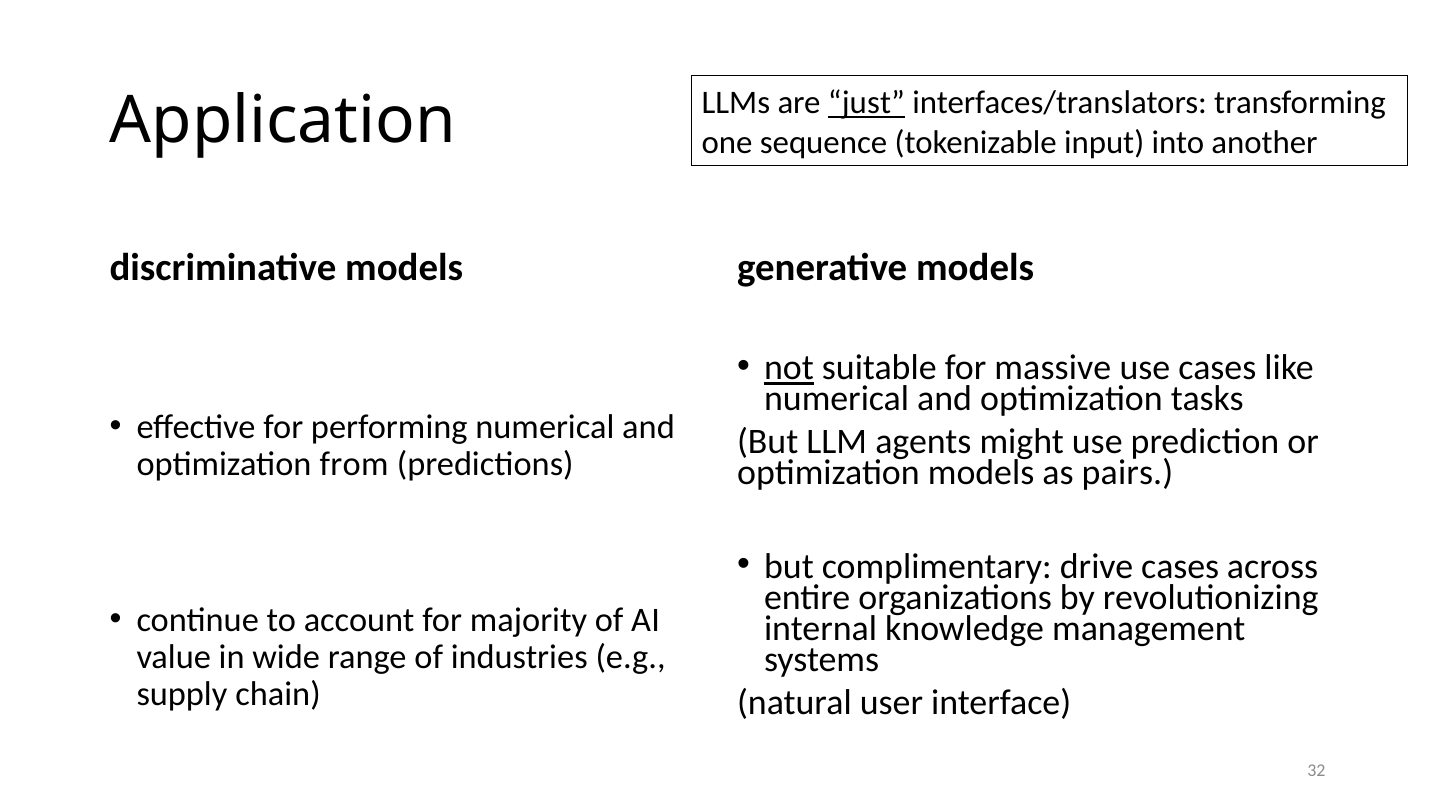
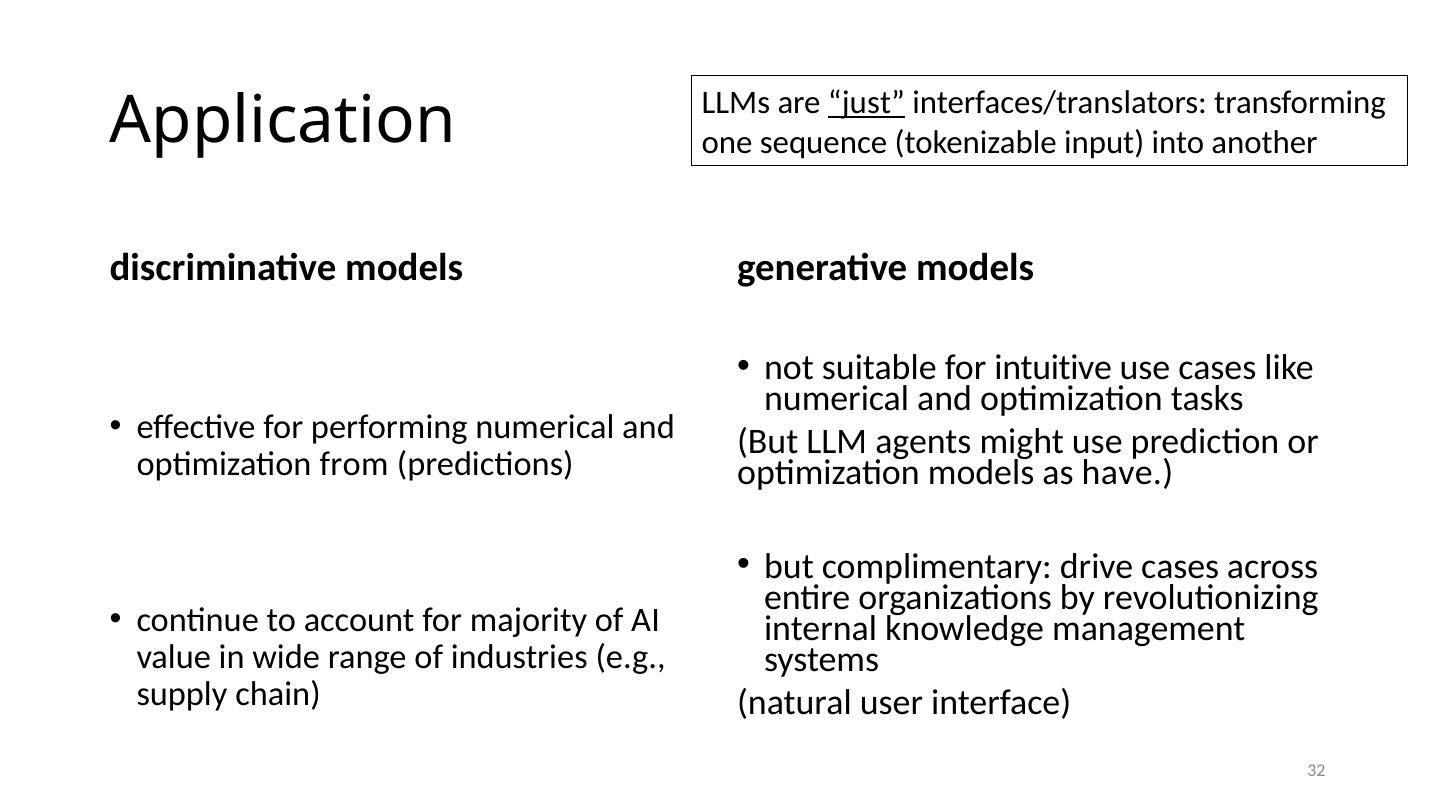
not underline: present -> none (789, 368)
massive: massive -> intuitive (1053, 368)
pairs: pairs -> have (1127, 473)
